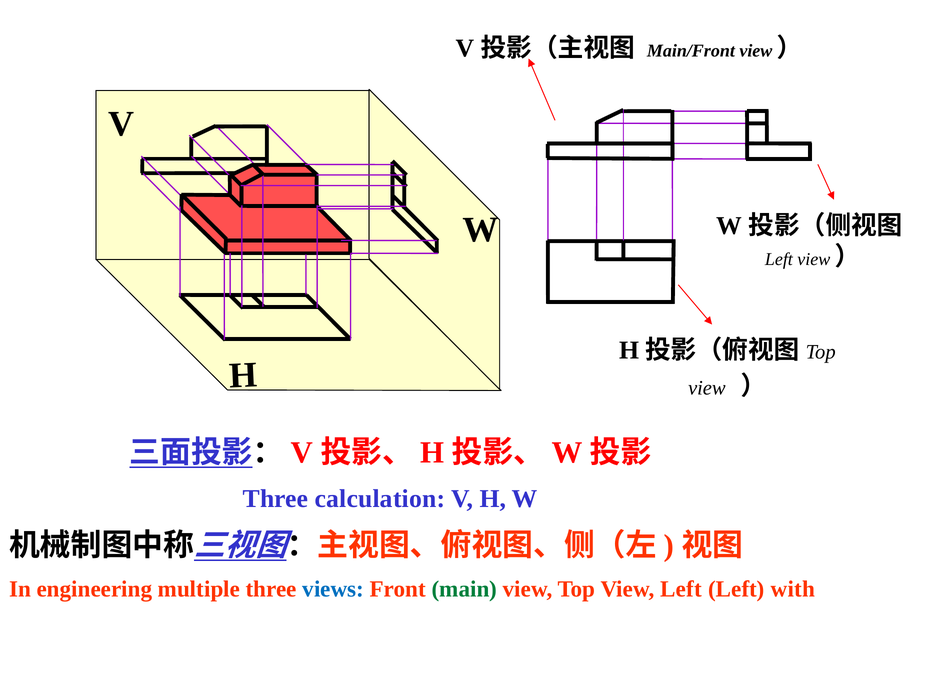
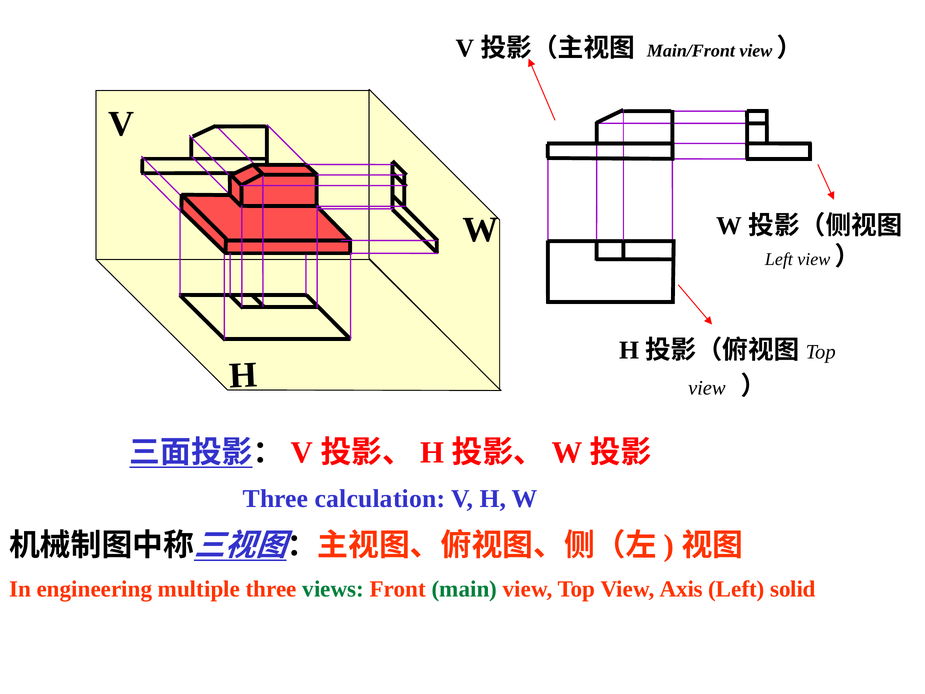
views colour: blue -> green (333, 589)
View Left: Left -> Axis (681, 589)
with: with -> solid (793, 589)
